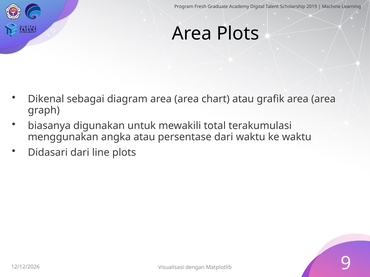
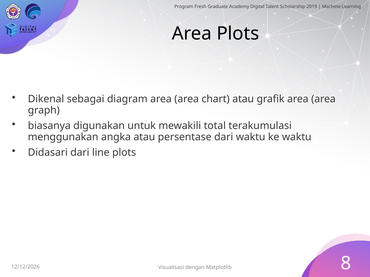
9: 9 -> 8 (346, 264)
